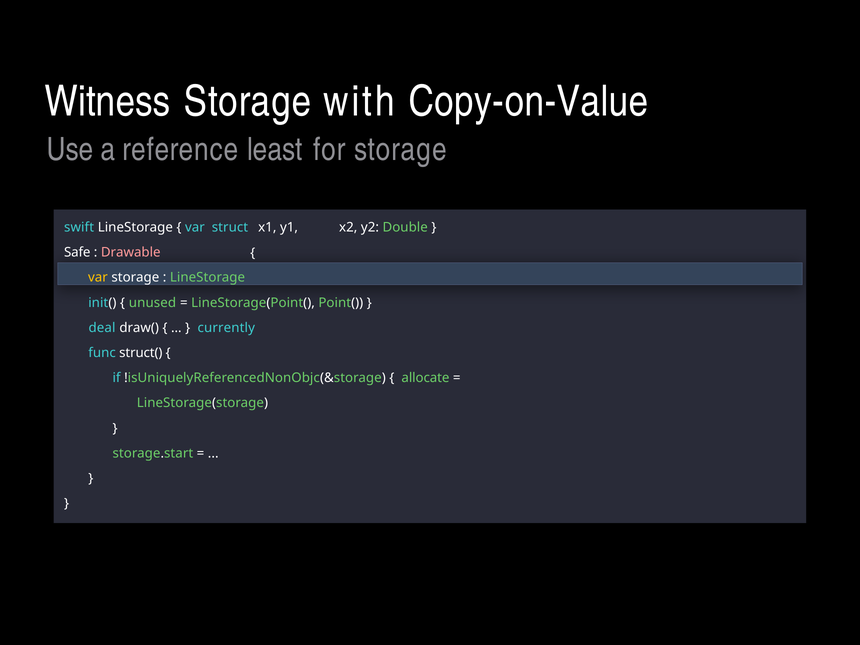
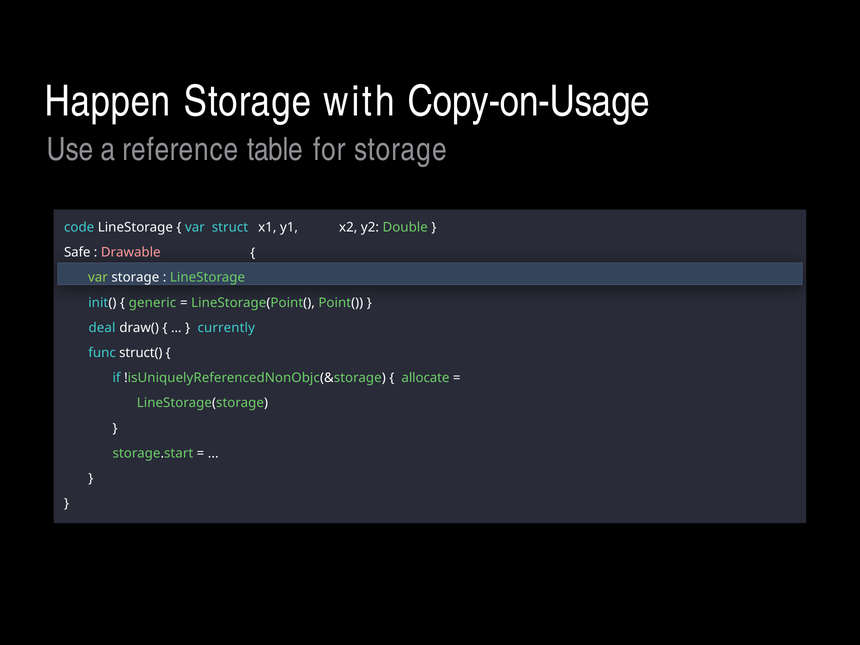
Witness: Witness -> Happen (107, 102)
Copy-on-Value: Copy-on-Value -> Copy-on-Usage (529, 102)
least: least -> table (275, 150)
swift: swift -> code (79, 228)
var colour: yellow -> light green (98, 278)
unused: unused -> generic (152, 303)
